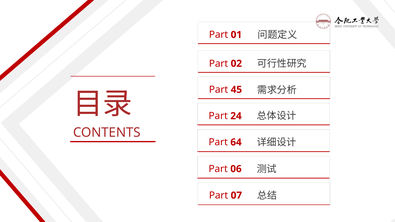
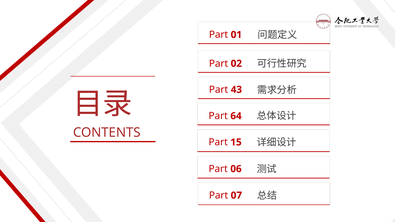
45: 45 -> 43 (236, 90)
24: 24 -> 64 (236, 116)
64: 64 -> 15 (236, 142)
